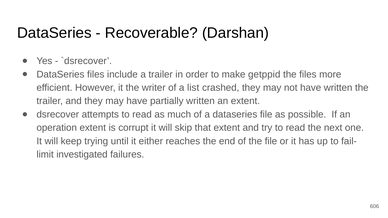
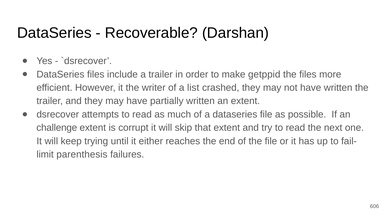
operation: operation -> challenge (57, 128)
investigated: investigated -> parenthesis (82, 155)
